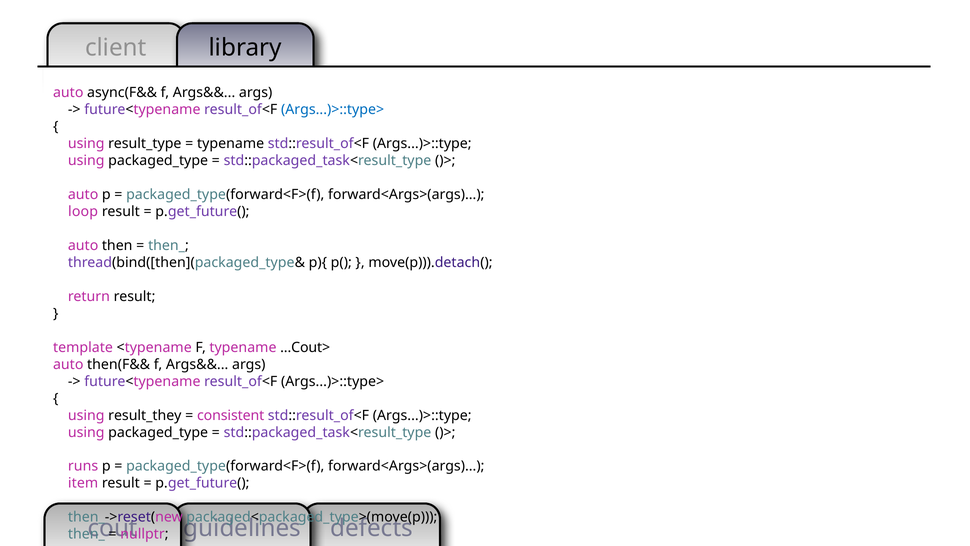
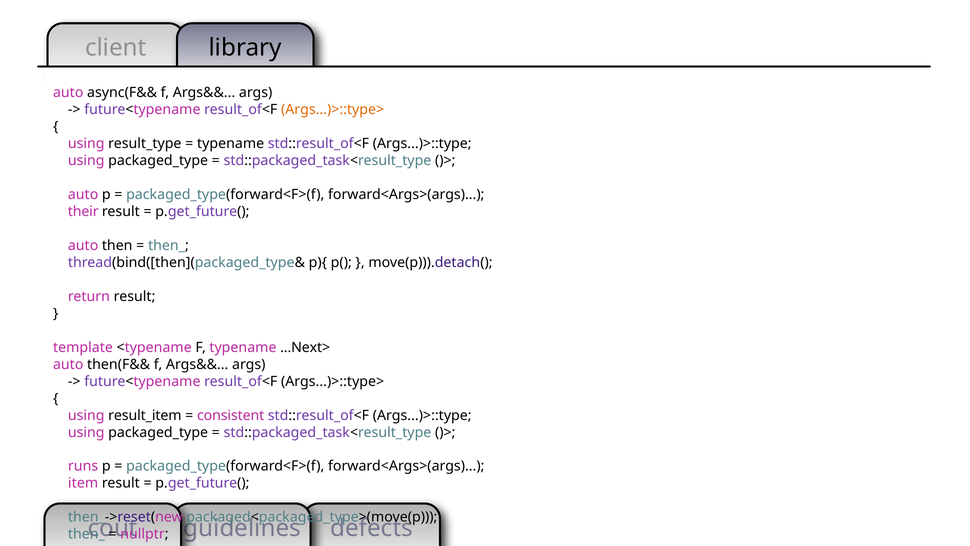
Args...)>::type> colour: blue -> orange (333, 109)
loop: loop -> their (83, 211)
...Cout>: ...Cout> -> ...Next> (305, 347)
result_they: result_they -> result_item (145, 415)
